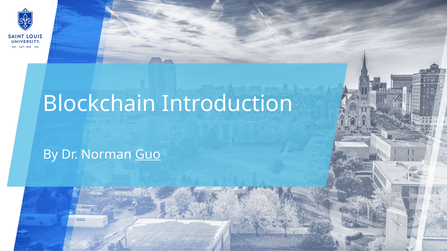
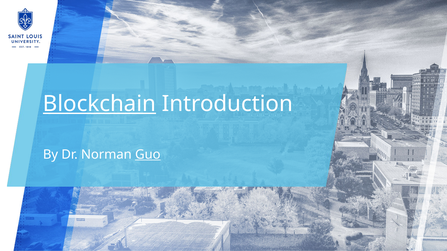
Blockchain underline: none -> present (99, 104)
